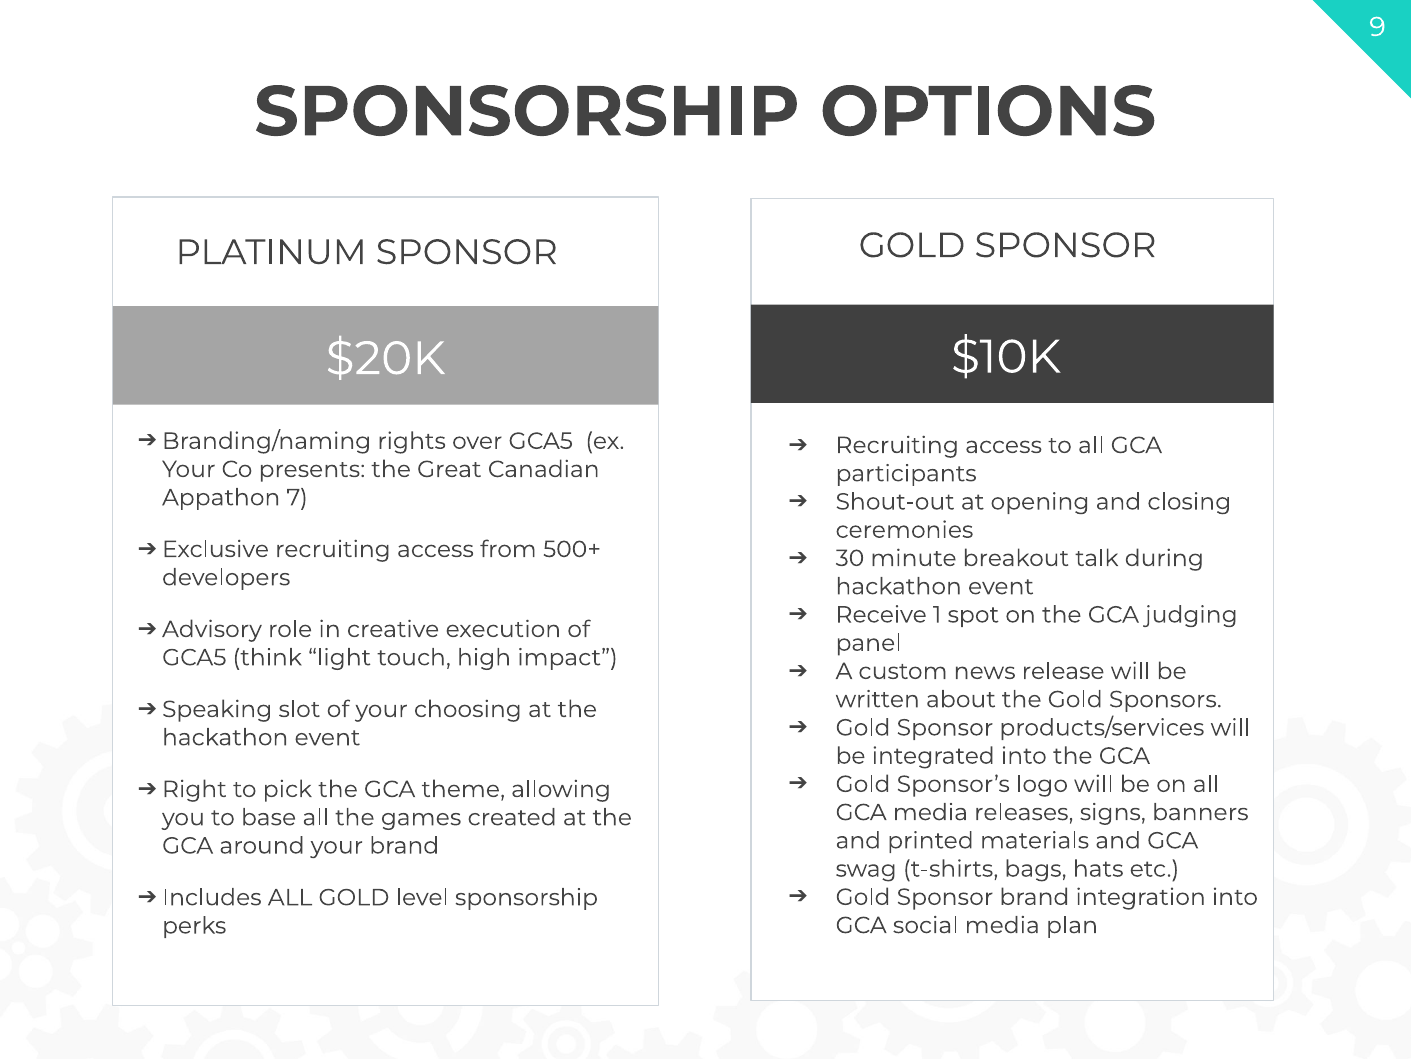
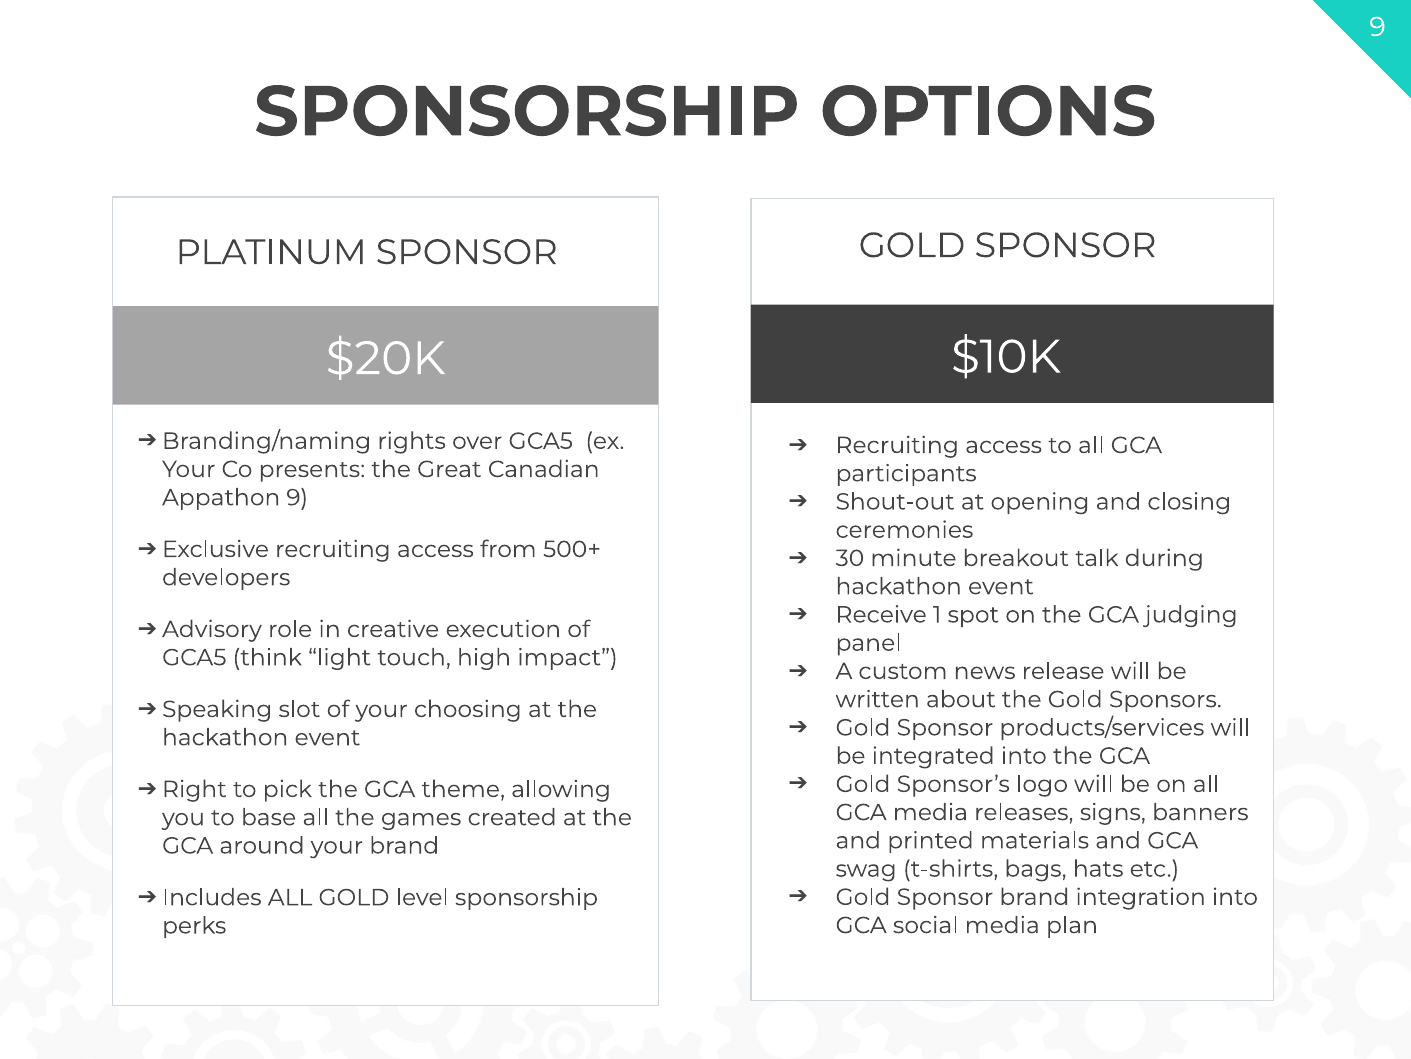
Appathon 7: 7 -> 9 (297, 497)
